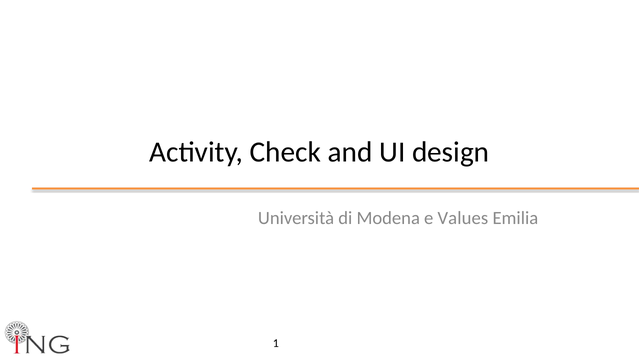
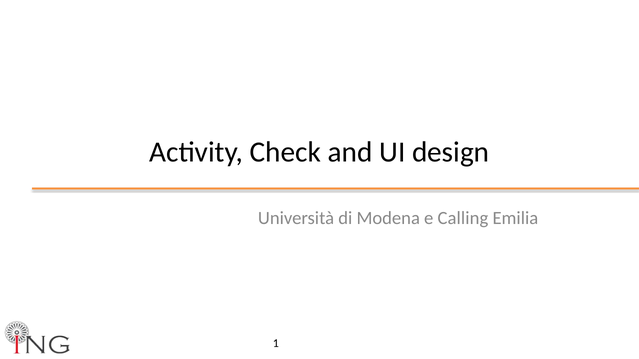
Values: Values -> Calling (463, 219)
